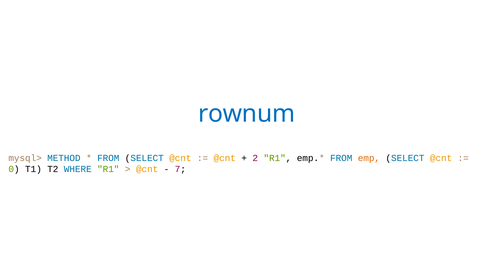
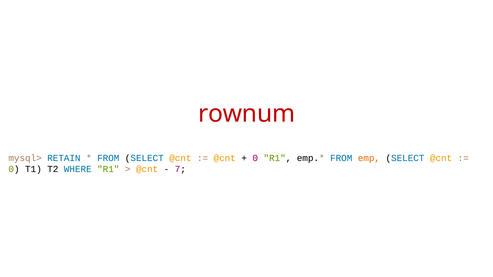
rownum colour: blue -> red (247, 114)
METHOD: METHOD -> RETAIN (64, 158)
2: 2 -> 0 (255, 158)
